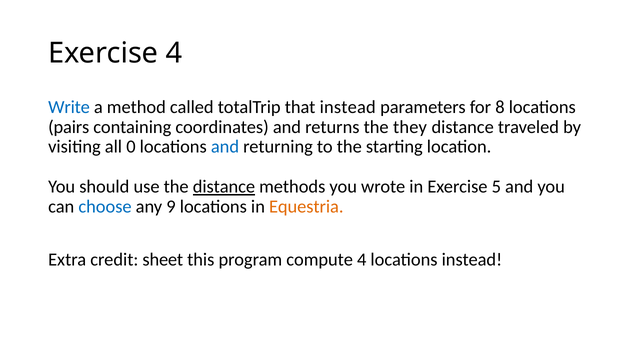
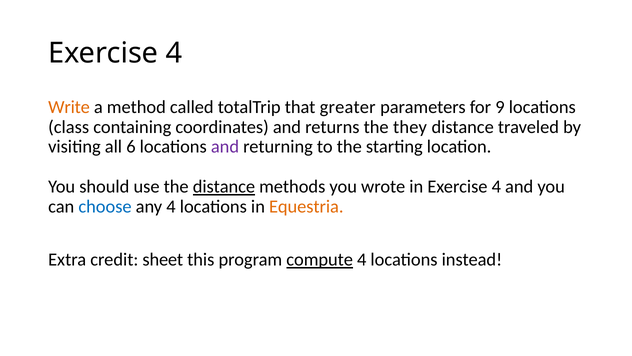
Write colour: blue -> orange (69, 107)
that instead: instead -> greater (348, 107)
8: 8 -> 9 (500, 107)
pairs: pairs -> class (69, 127)
0: 0 -> 6 (131, 147)
and colour: blue -> purple (225, 147)
in Exercise 5: 5 -> 4 (496, 186)
any 9: 9 -> 4 (171, 206)
compute underline: none -> present (320, 259)
